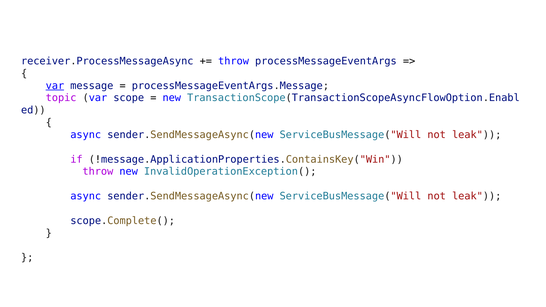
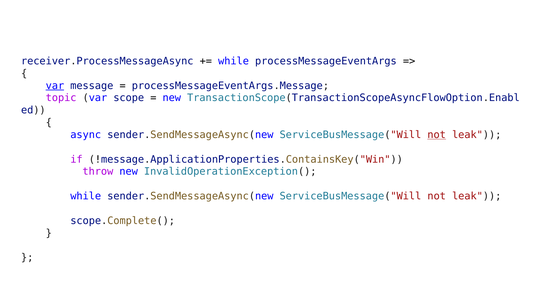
throw: throw -> while (234, 61)
not underline: none -> present (437, 135)
async: async -> while (86, 196)
